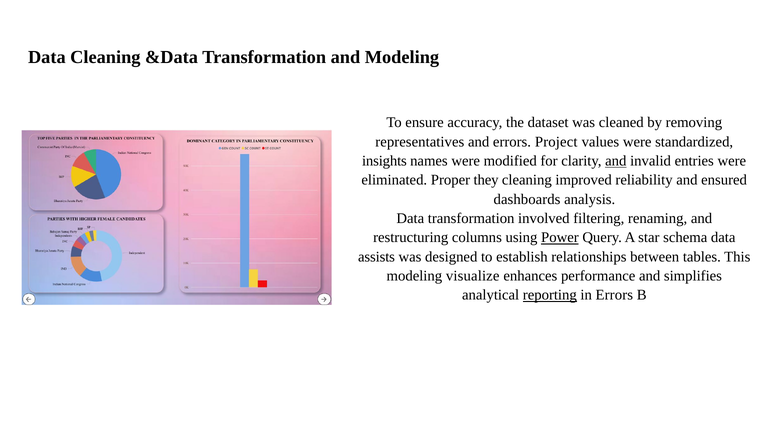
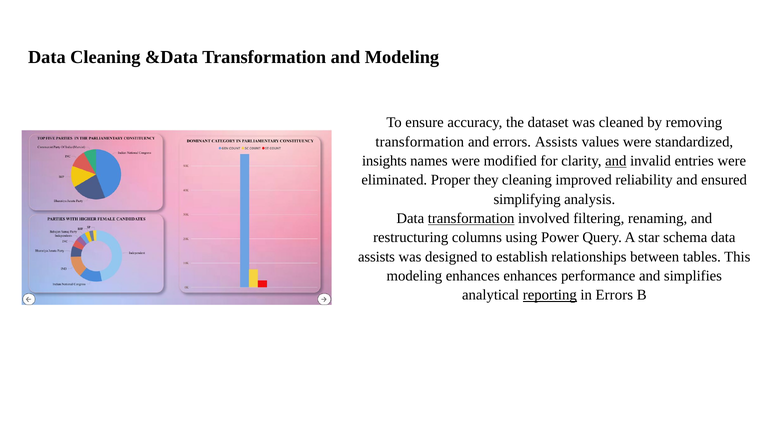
representatives: representatives -> transformation (420, 142)
errors Project: Project -> Assists (556, 142)
dashboards: dashboards -> simplifying (527, 199)
transformation underline: none -> present (471, 219)
Power underline: present -> none (560, 238)
modeling visualize: visualize -> enhances (473, 276)
